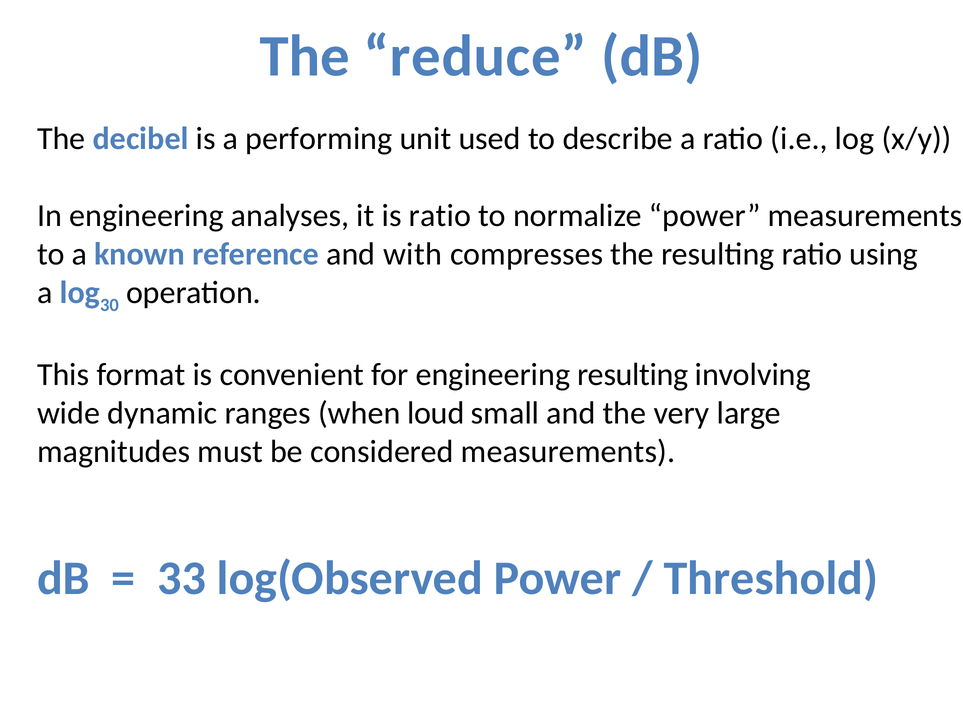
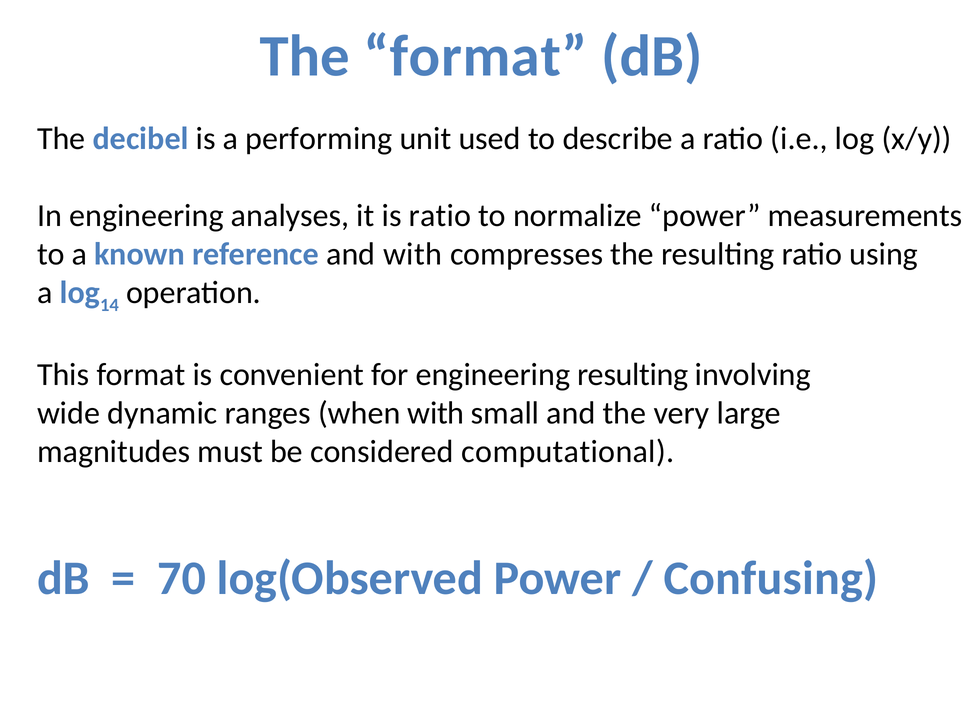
The reduce: reduce -> format (475, 56)
30: 30 -> 14 (109, 305)
when loud: loud -> with (436, 414)
considered measurements: measurements -> computational (568, 452)
33: 33 -> 70 (182, 578)
Threshold: Threshold -> Confusing (771, 578)
